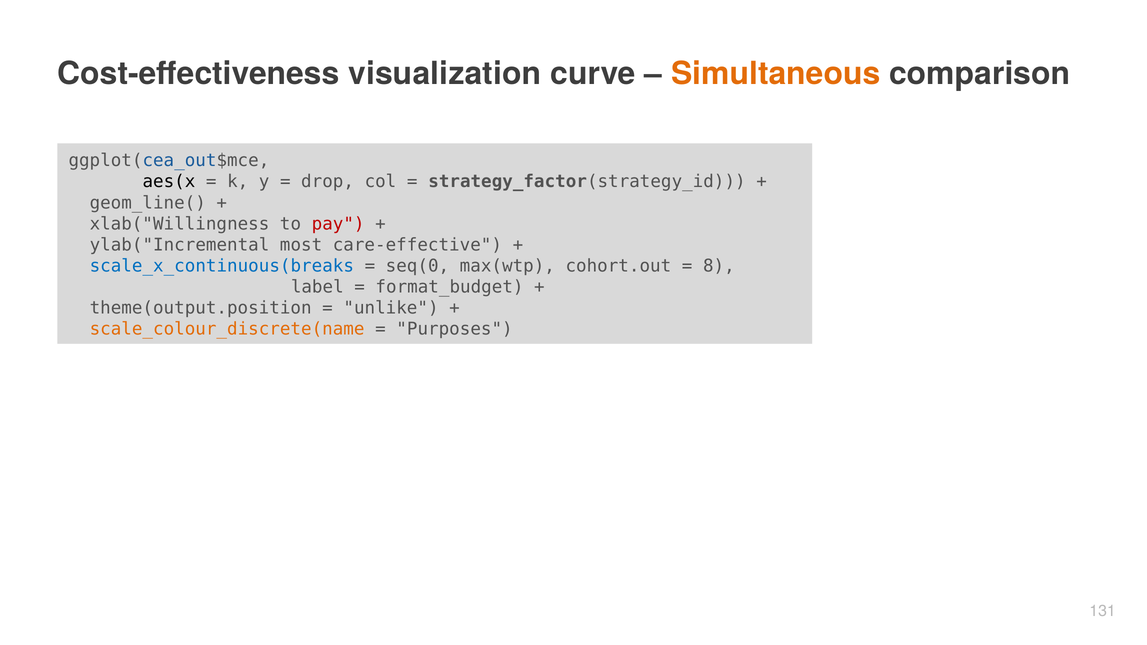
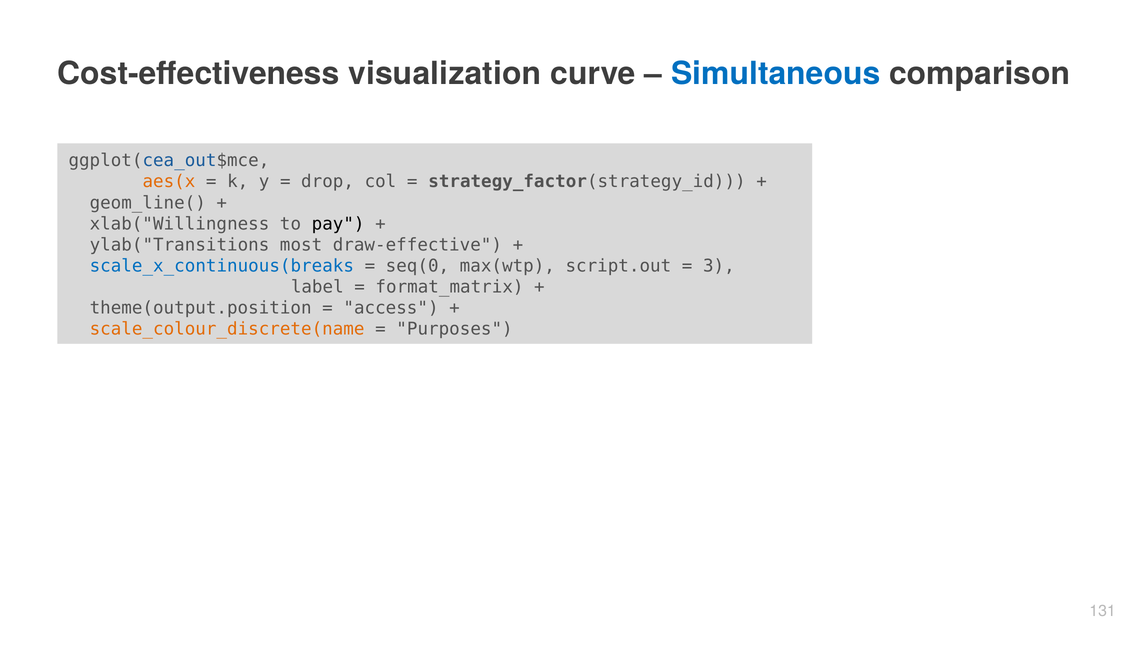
Simultaneous colour: orange -> blue (776, 74)
aes(x colour: black -> orange (169, 182)
pay colour: red -> black (338, 224)
ylab("Incremental: ylab("Incremental -> ylab("Transitions (180, 245)
care-effective: care-effective -> draw-effective (417, 245)
cohort.out: cohort.out -> script.out (618, 266)
8: 8 -> 3 (719, 266)
format_budget: format_budget -> format_matrix (450, 287)
unlike: unlike -> access (391, 308)
